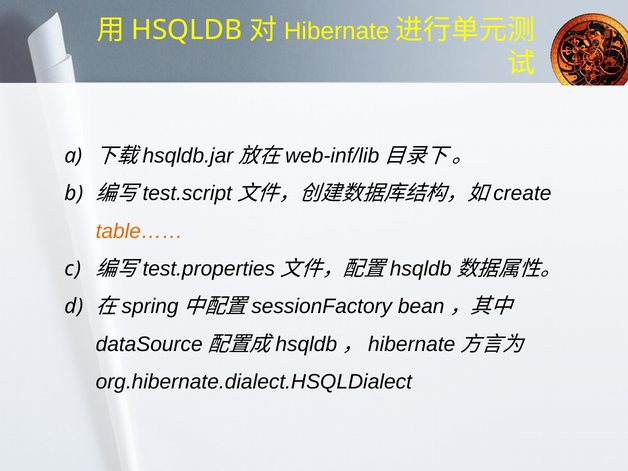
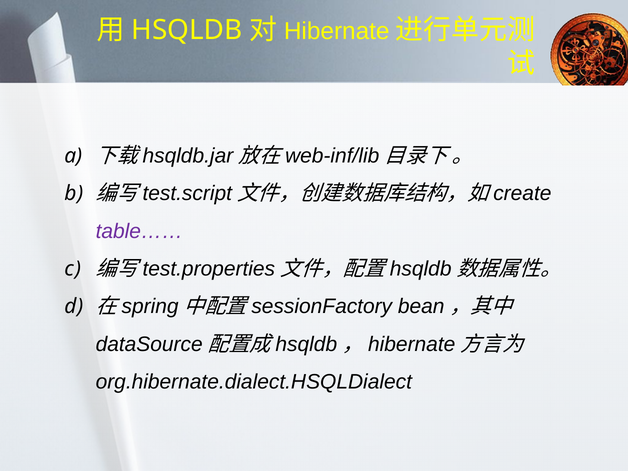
table…… colour: orange -> purple (139, 231)
